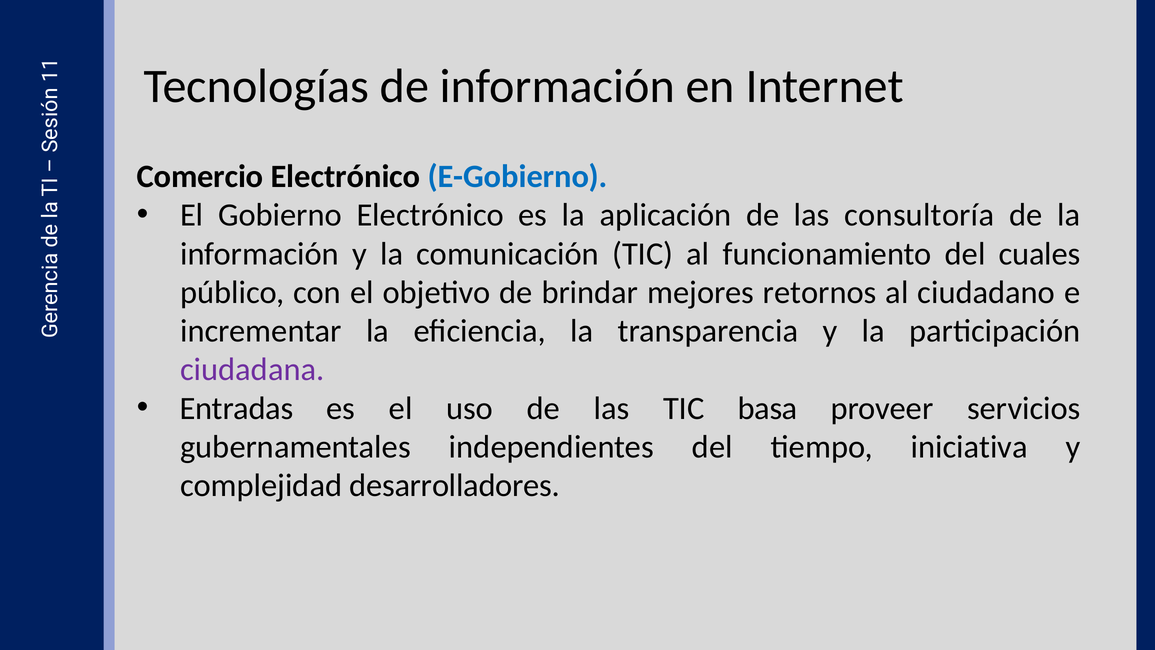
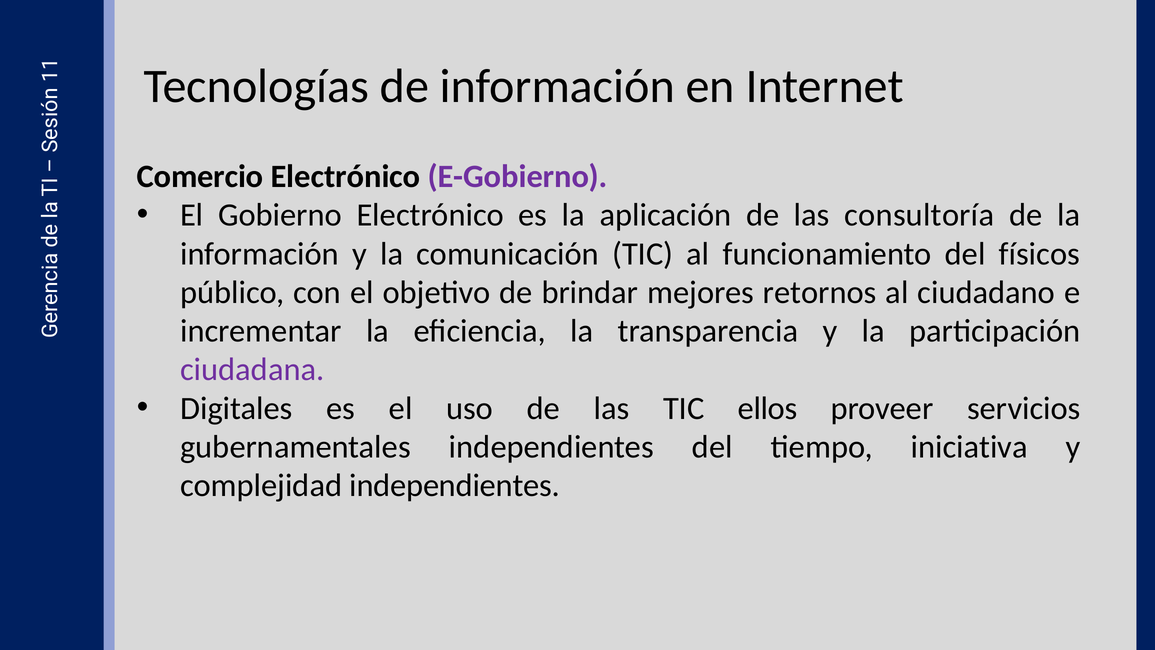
E-Gobierno colour: blue -> purple (518, 177)
cuales: cuales -> físicos (1039, 254)
Entradas: Entradas -> Digitales (236, 408)
basa: basa -> ellos (768, 408)
complejidad desarrolladores: desarrolladores -> independientes (455, 485)
